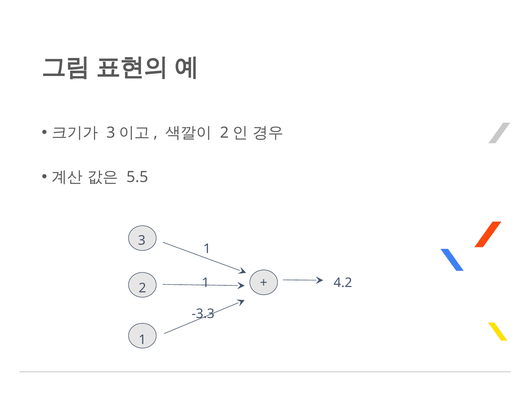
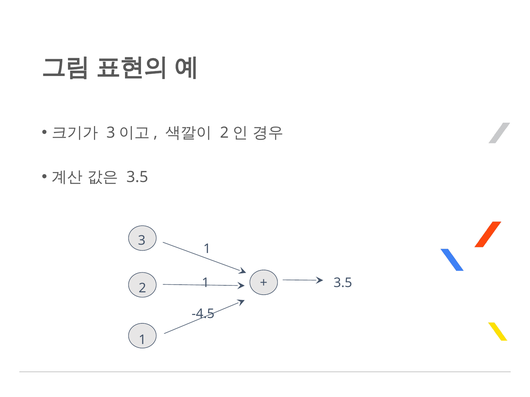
5.5: 5.5 -> 3.5 (137, 177)
4.2: 4.2 -> 3.5 (343, 283)
-3.3: -3.3 -> -4.5 (203, 314)
